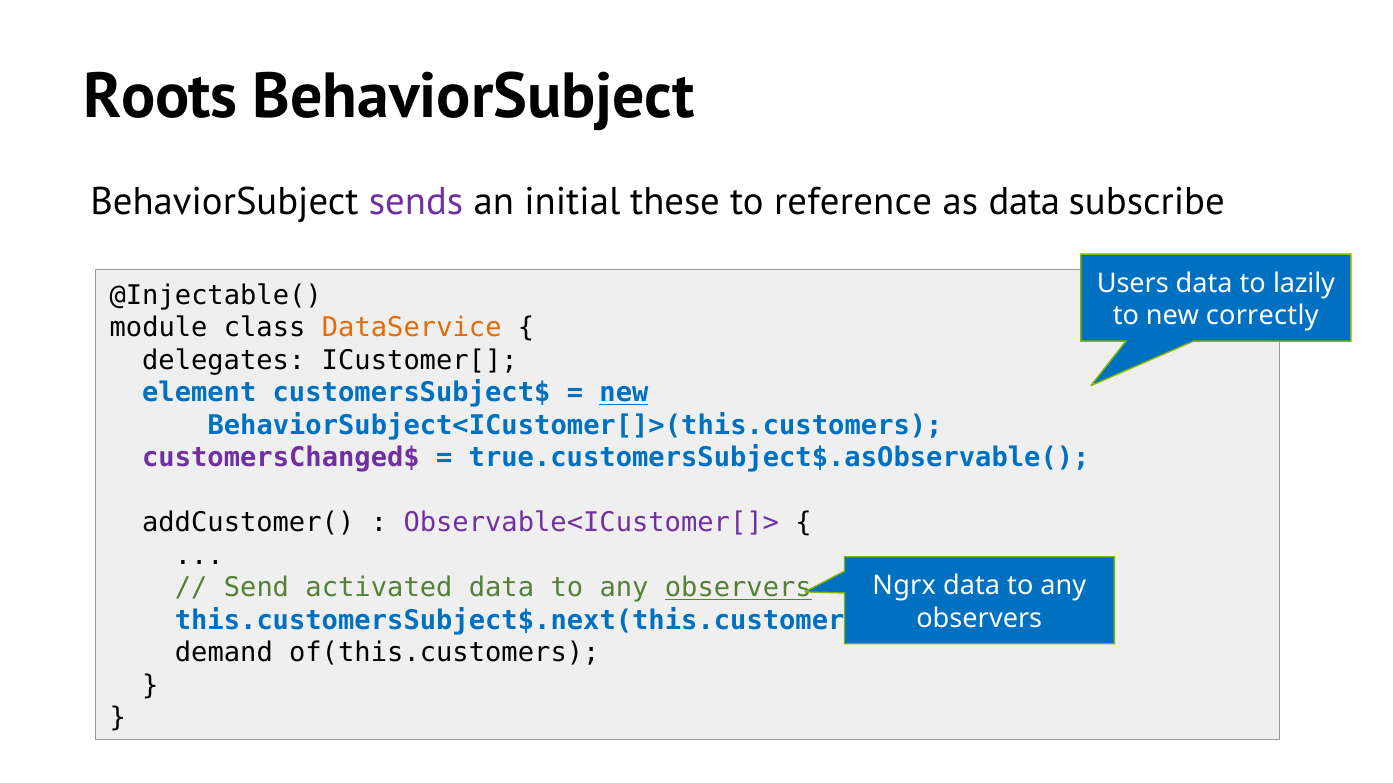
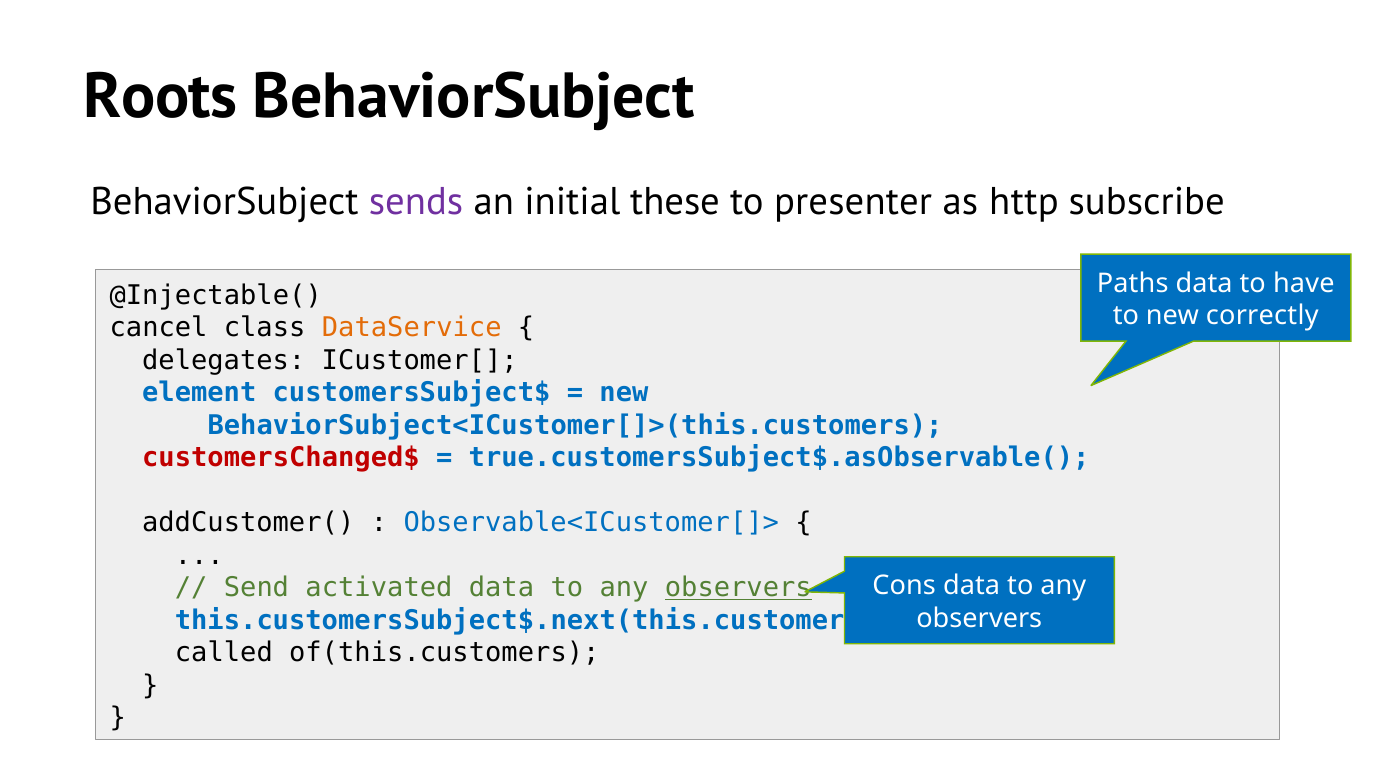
reference: reference -> presenter (853, 202)
as data: data -> http (1024, 202)
Users: Users -> Paths (1133, 284)
lazily: lazily -> have (1304, 284)
module: module -> cancel (159, 328)
new underline: present -> none (624, 393)
customersChanged$ colour: purple -> red (281, 458)
Observable<ICustomer[]> colour: purple -> blue (591, 523)
Ngrx: Ngrx -> Cons (904, 586)
demand: demand -> called (224, 653)
